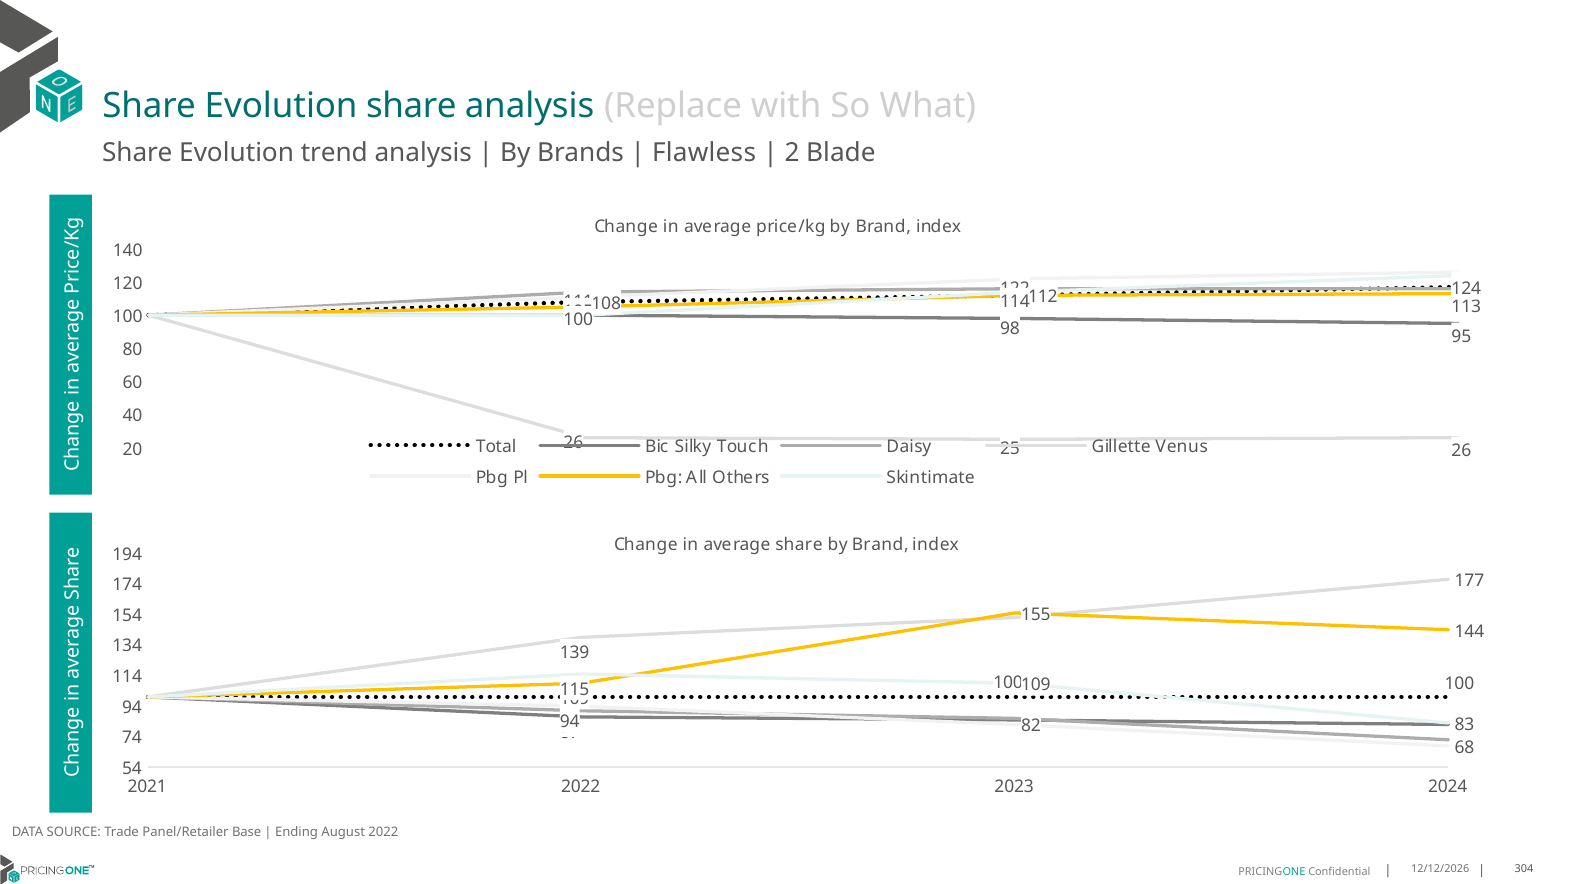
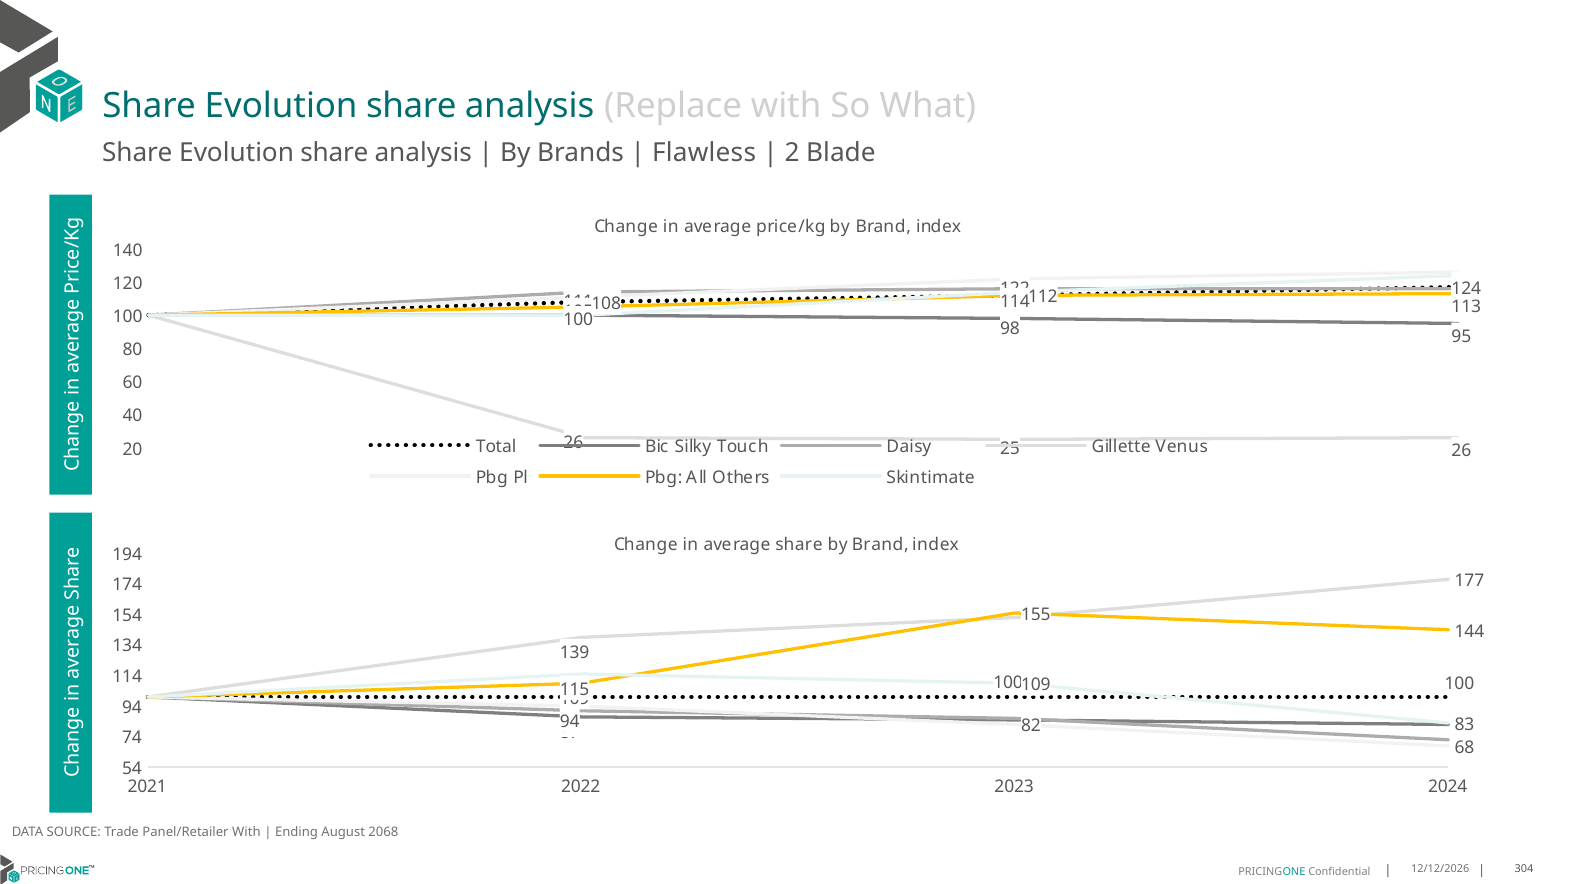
trend: trend -> share (334, 153)
Panel/Retailer Base: Base -> With (246, 833)
August 2022: 2022 -> 2068 (383, 833)
